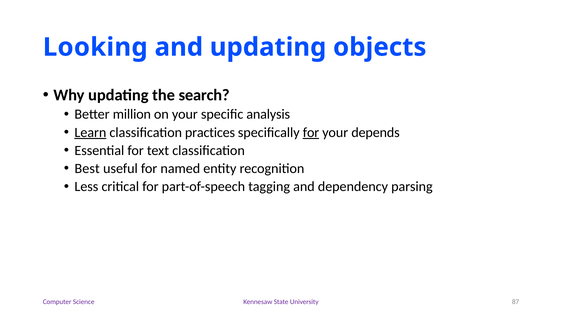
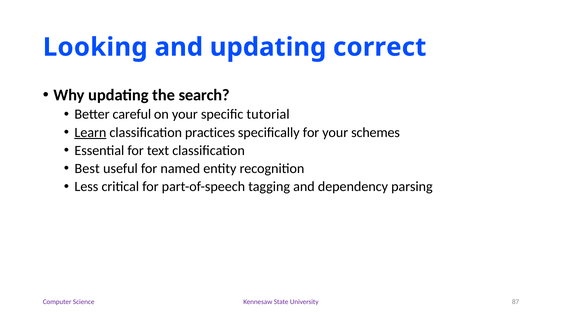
objects: objects -> correct (380, 47)
million: million -> careful (132, 114)
analysis: analysis -> tutorial (268, 114)
for underline: present -> none (311, 132)
depends: depends -> schemes (376, 132)
